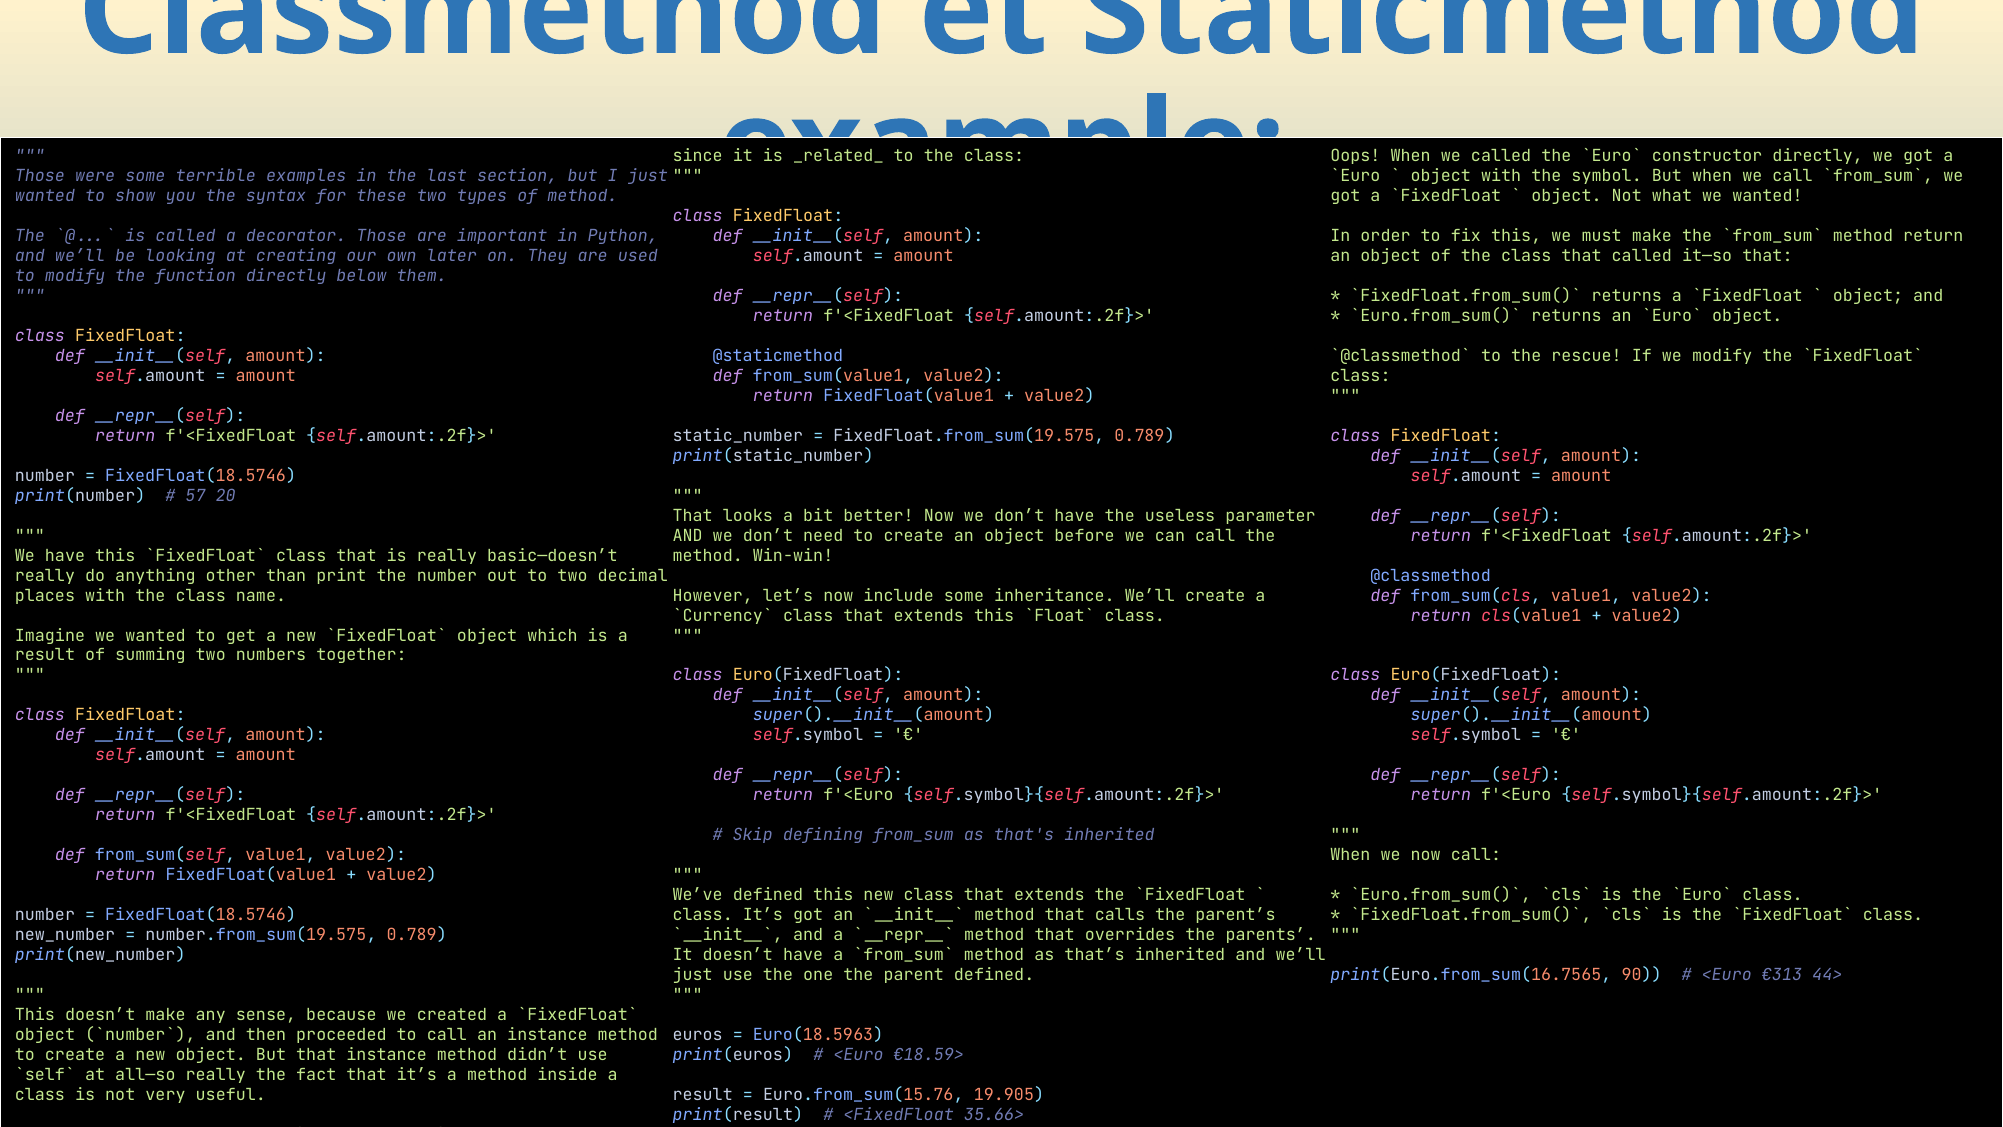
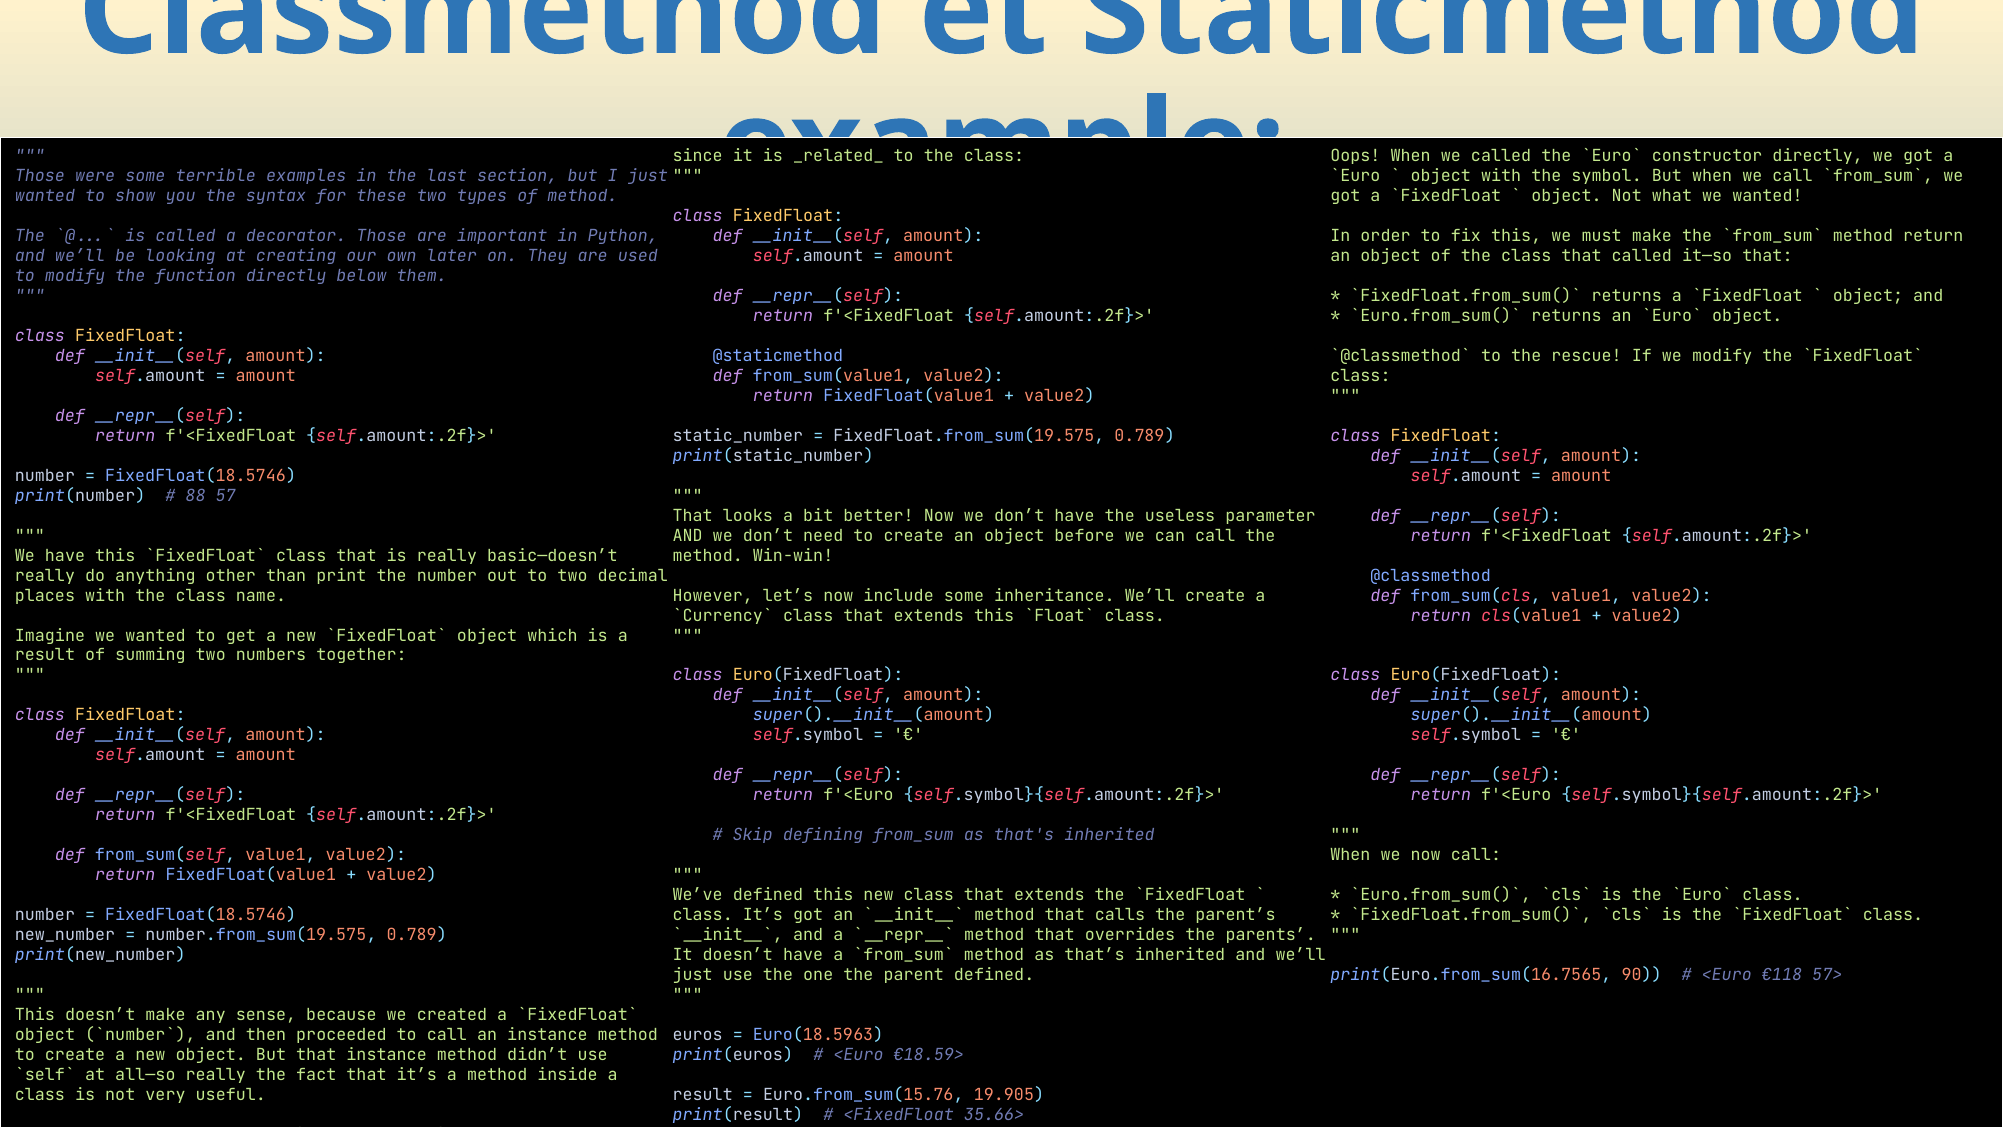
57.20: 57.20 -> 88.57 (211, 495)
€313.44>: €313.44> -> €118.57> (1802, 975)
